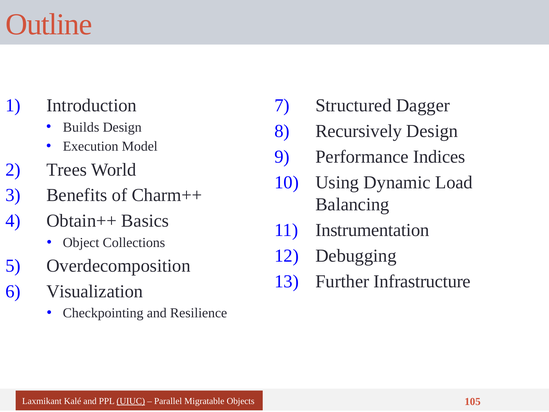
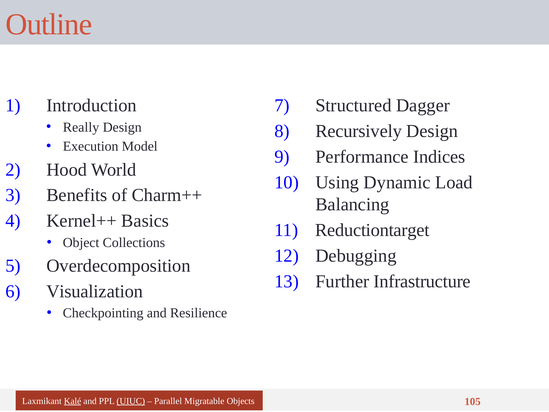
Builds: Builds -> Really (81, 127)
Trees: Trees -> Hood (67, 170)
Obtain++: Obtain++ -> Kernel++ (82, 221)
Instrumentation: Instrumentation -> Reductiontarget (372, 230)
Kalé underline: none -> present (73, 401)
